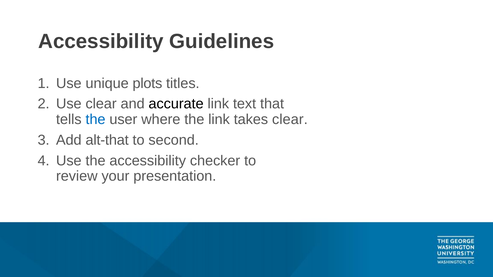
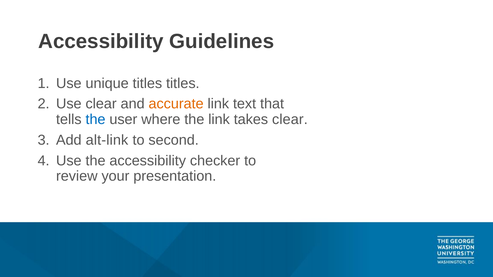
unique plots: plots -> titles (147, 83)
accurate colour: black -> orange (176, 104)
alt-that: alt-that -> alt-link (107, 140)
